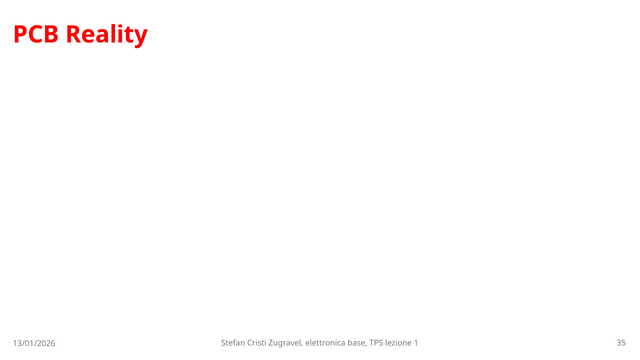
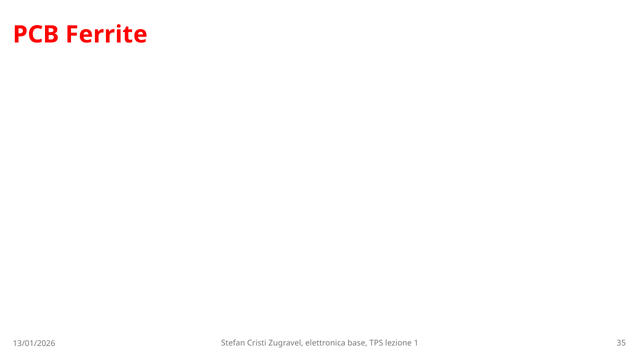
Reality: Reality -> Ferrite (106, 35)
